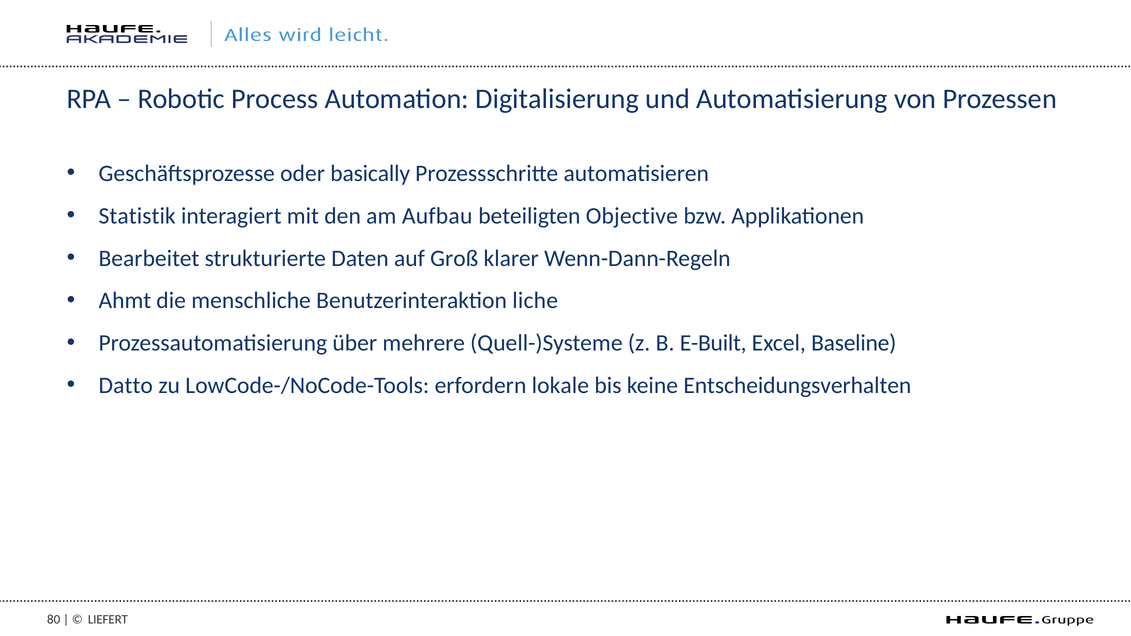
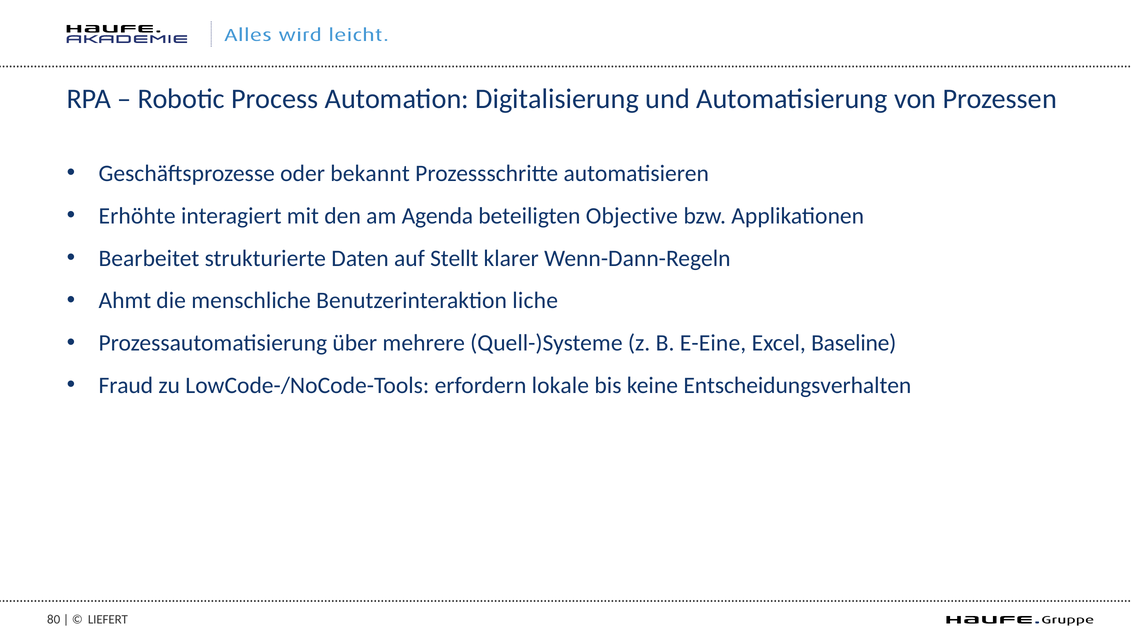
basically: basically -> bekannt (370, 174)
Statistik: Statistik -> Erhöhte (137, 216)
Aufbau: Aufbau -> Agenda (437, 216)
Groß: Groß -> Stellt (454, 258)
E-Built: E-Built -> E-Eine (713, 343)
Datto: Datto -> Fraud (126, 386)
